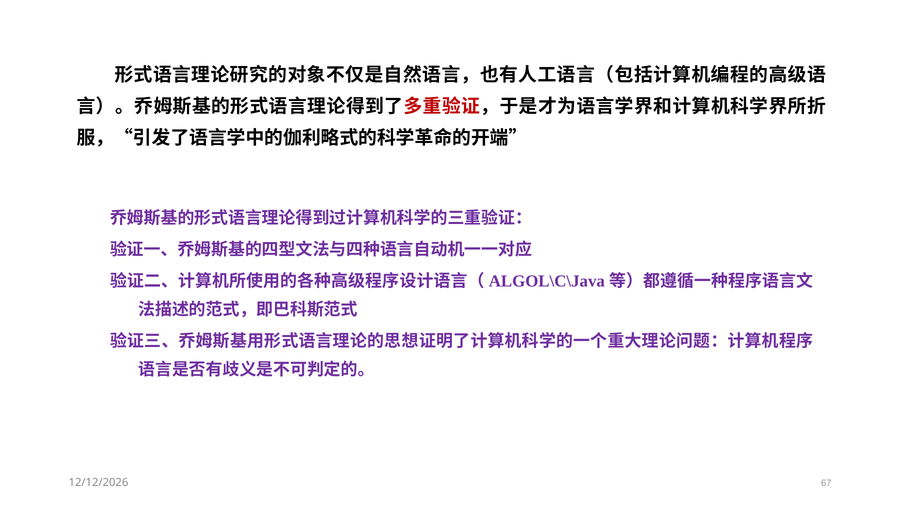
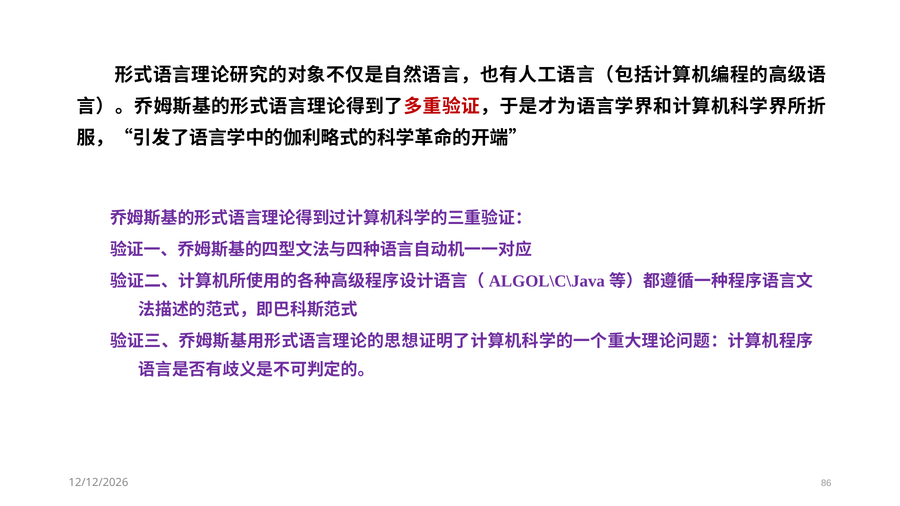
67: 67 -> 86 (826, 483)
